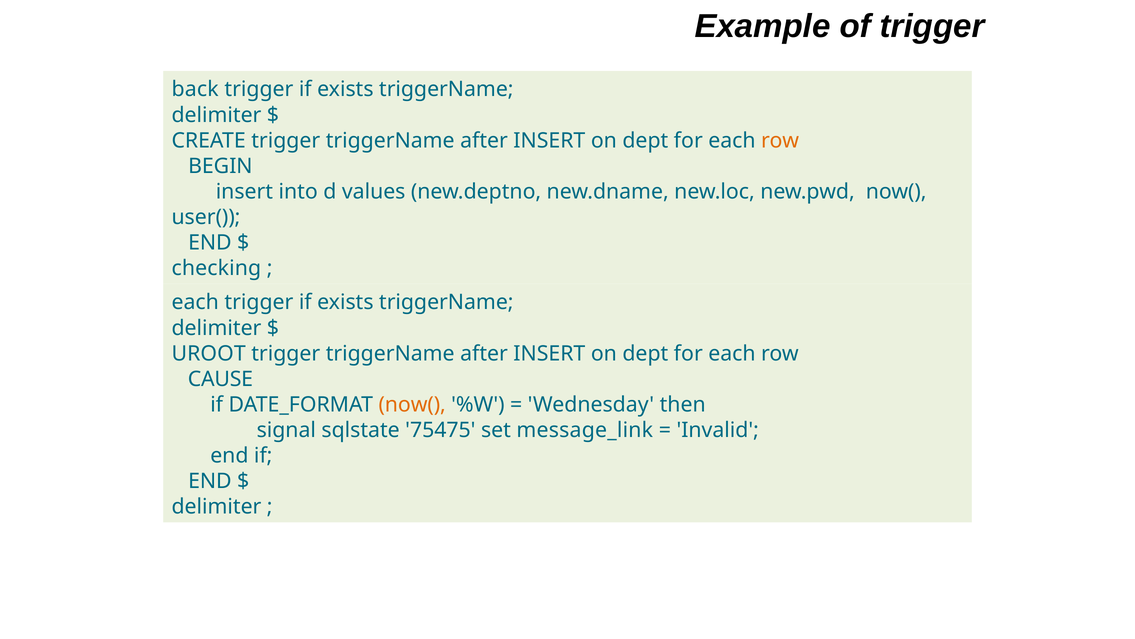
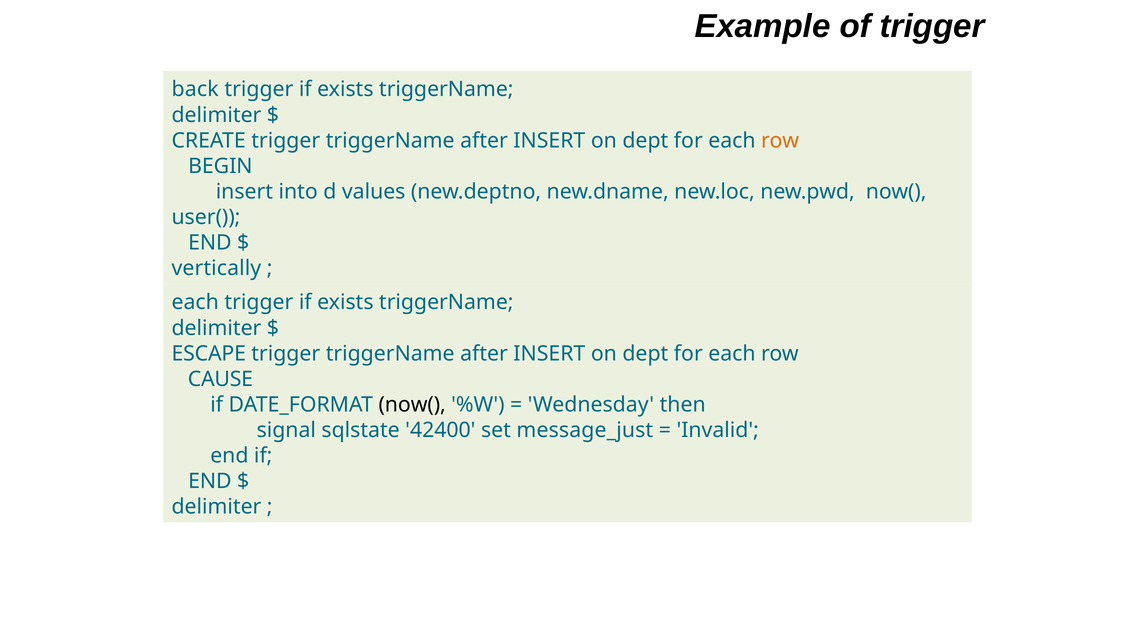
checking: checking -> vertically (216, 268)
UROOT: UROOT -> ESCAPE (209, 353)
now( colour: orange -> black (412, 404)
75475: 75475 -> 42400 (440, 430)
message_link: message_link -> message_just (585, 430)
